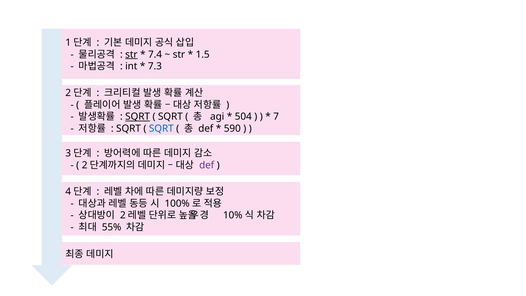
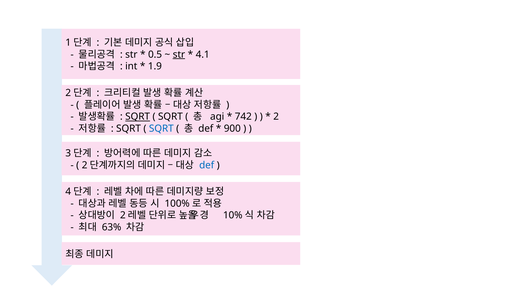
str underline: present -> none (131, 55)
7.4: 7.4 -> 0.5 (155, 55)
str underline: none -> present (179, 55)
1.5: 1.5 -> 4.1 (203, 55)
7.3: 7.3 -> 1.9 (155, 66)
504: 504 -> 742 (243, 117)
7: 7 -> 2 (276, 117)
590: 590 -> 900 (232, 128)
def colour: purple -> blue (207, 165)
55%: 55% -> 63% (112, 227)
